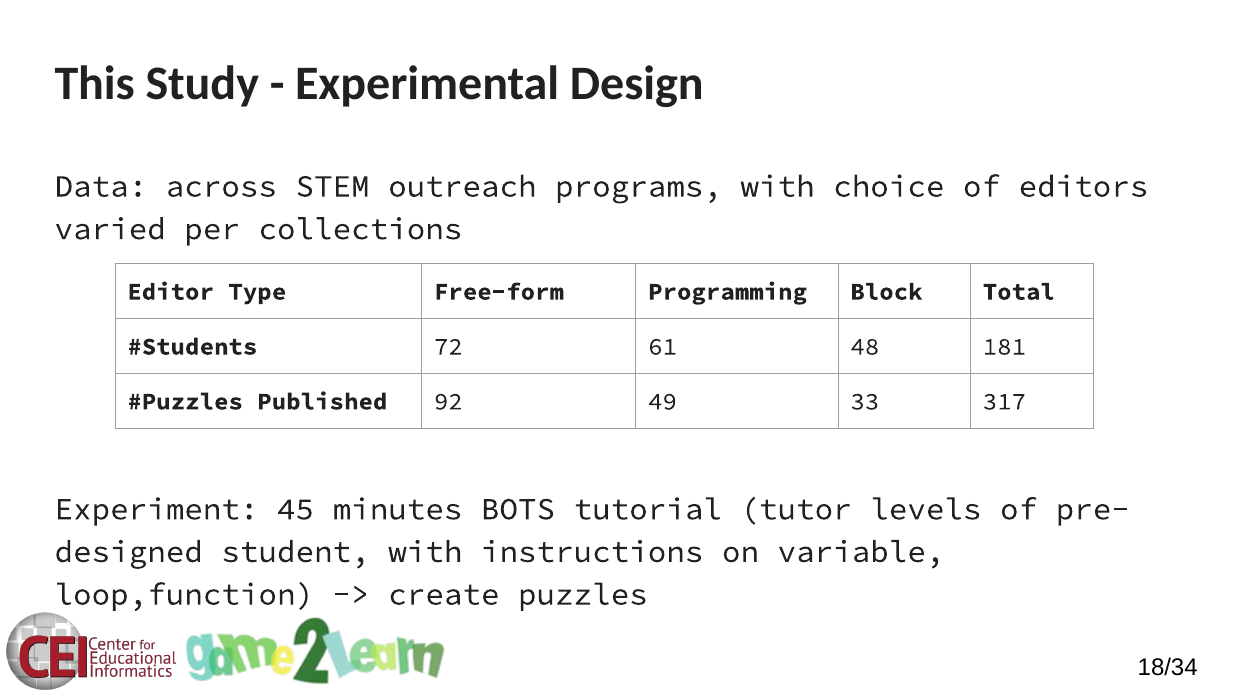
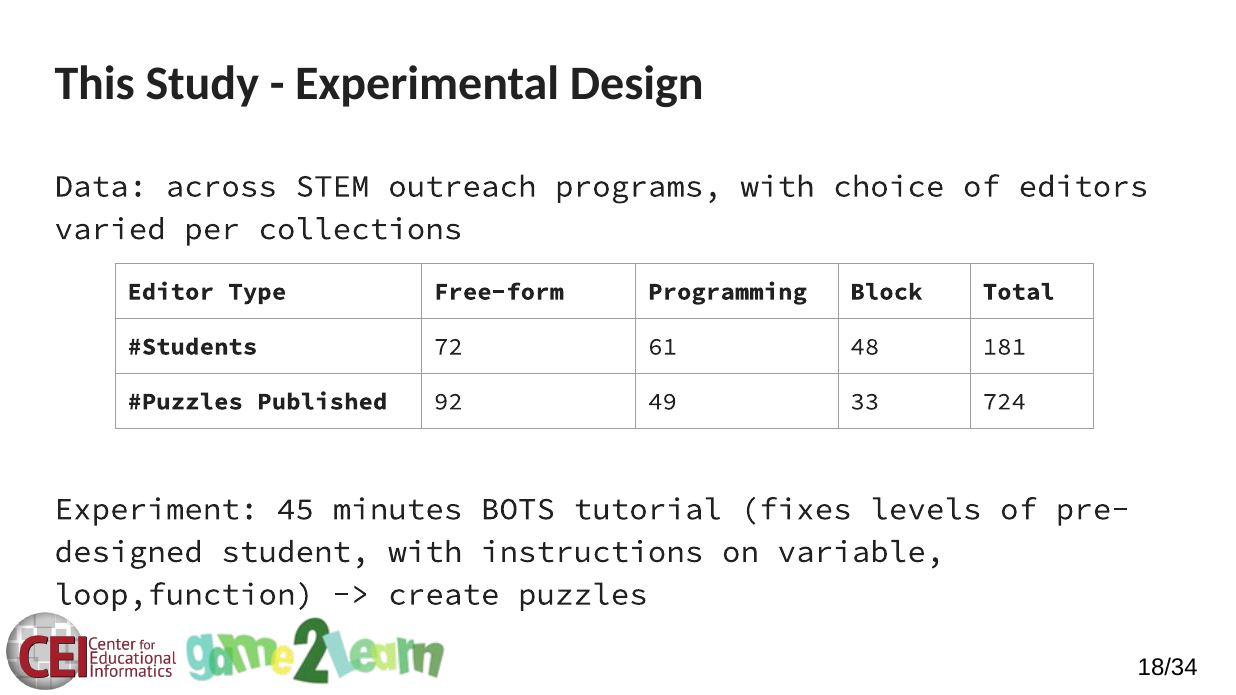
317: 317 -> 724 (1004, 402)
tutor: tutor -> fixes (796, 509)
